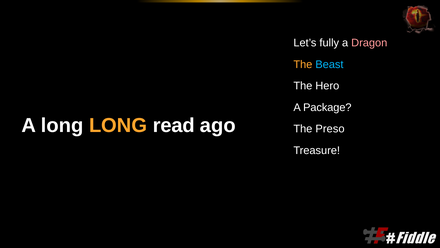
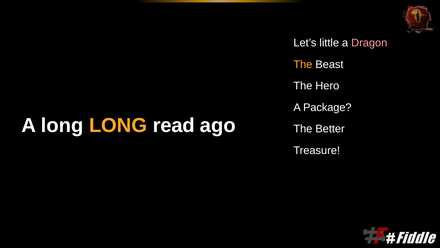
fully: fully -> little (329, 43)
Beast colour: light blue -> white (329, 64)
Preso: Preso -> Better (330, 129)
